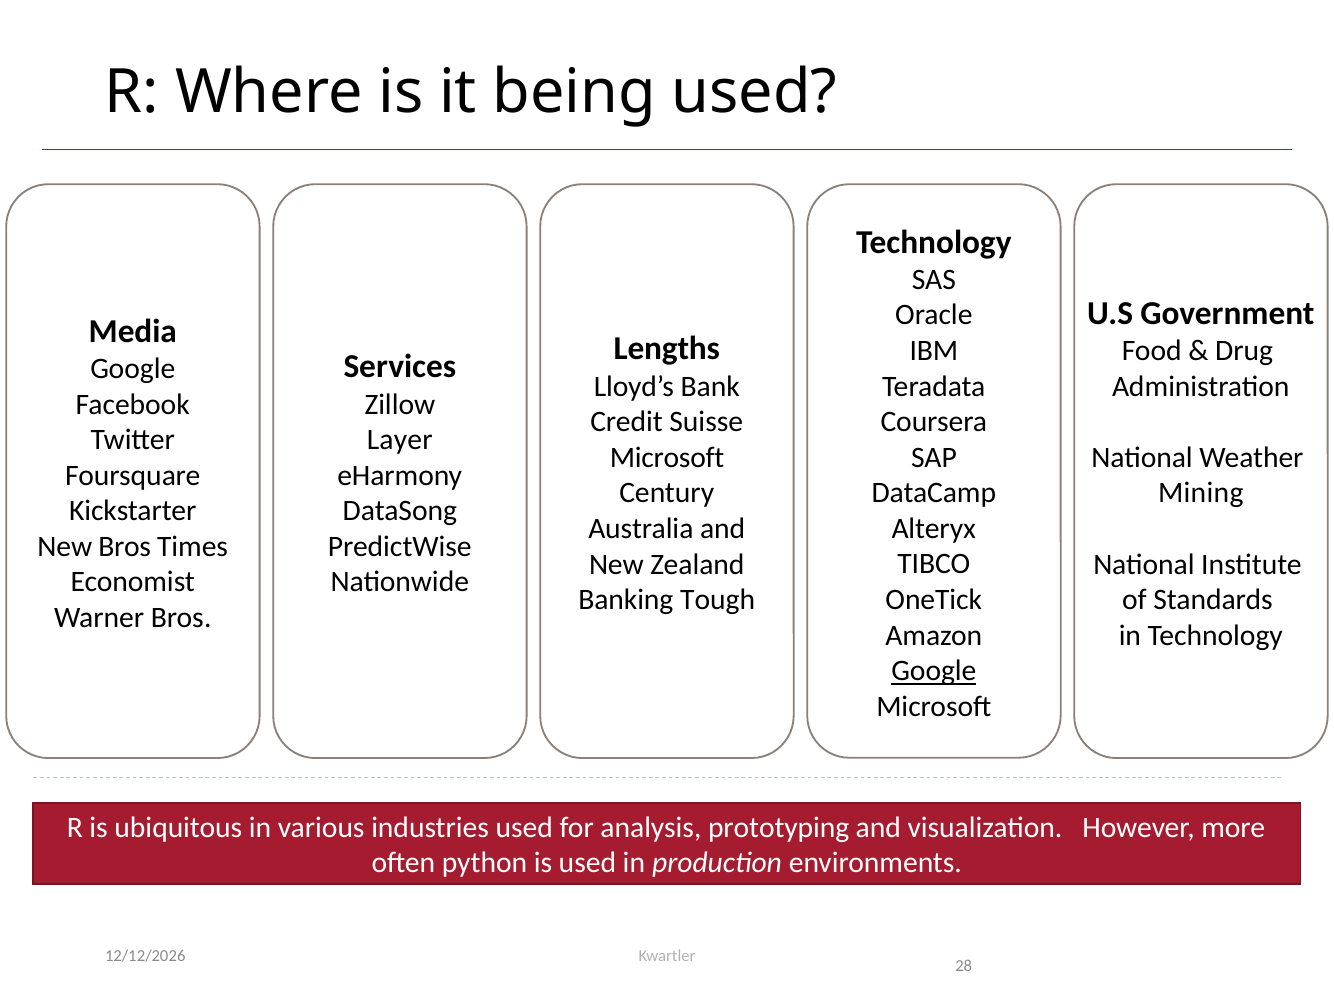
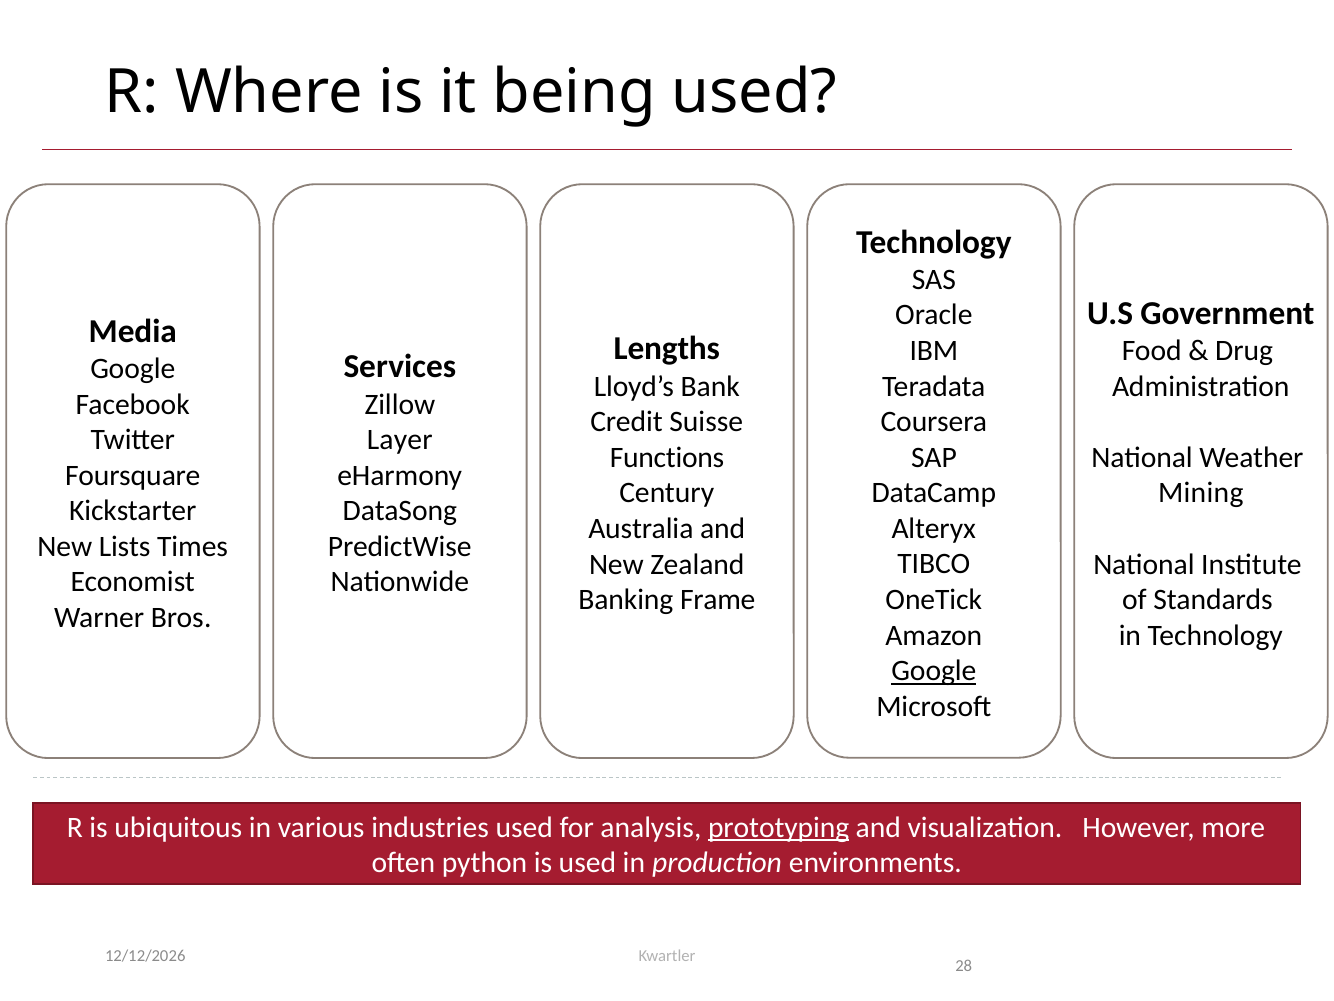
Microsoft: Microsoft -> Functions (667, 457)
New Bros: Bros -> Lists (125, 546)
Tough: Tough -> Frame (718, 600)
prototyping underline: none -> present (779, 827)
